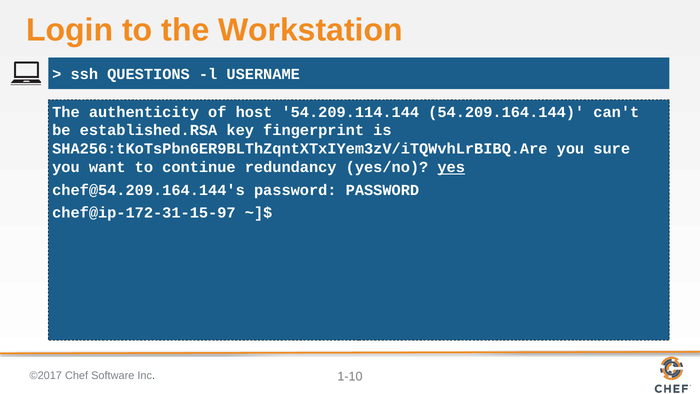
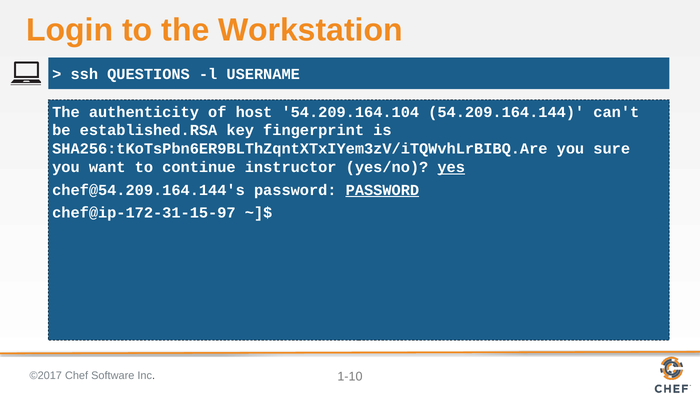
54.209.114.144: 54.209.114.144 -> 54.209.164.104 (350, 112)
redundancy: redundancy -> instructor (291, 167)
PASSWORD underline: none -> present (382, 190)
